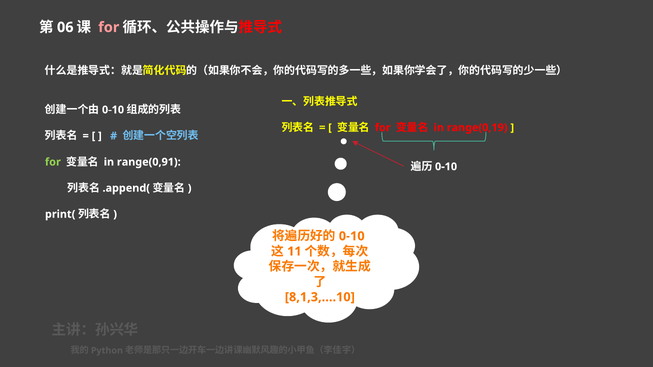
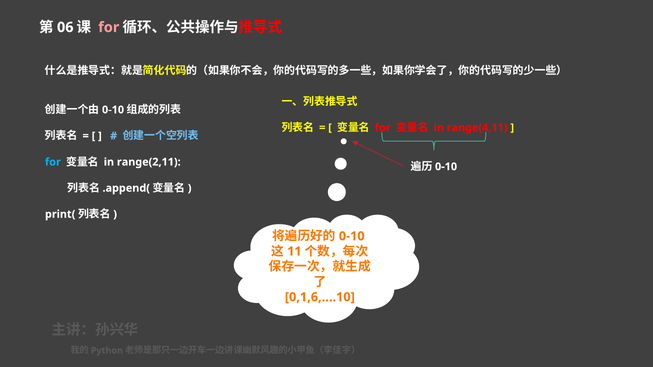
range(0,19: range(0,19 -> range(4,11 (477, 128)
for colour: light green -> light blue (53, 162)
range(0,91: range(0,91 -> range(2,11 (149, 162)
8,1,3,….10: 8,1,3,….10 -> 0,1,6,….10 (320, 297)
